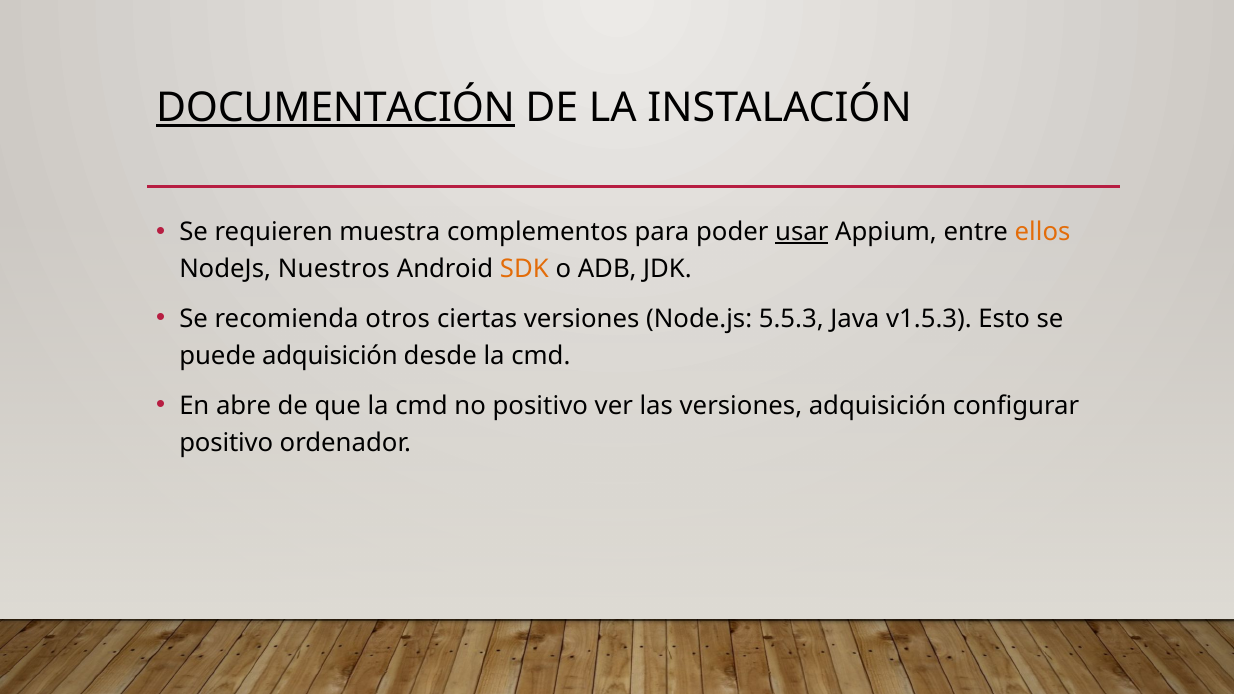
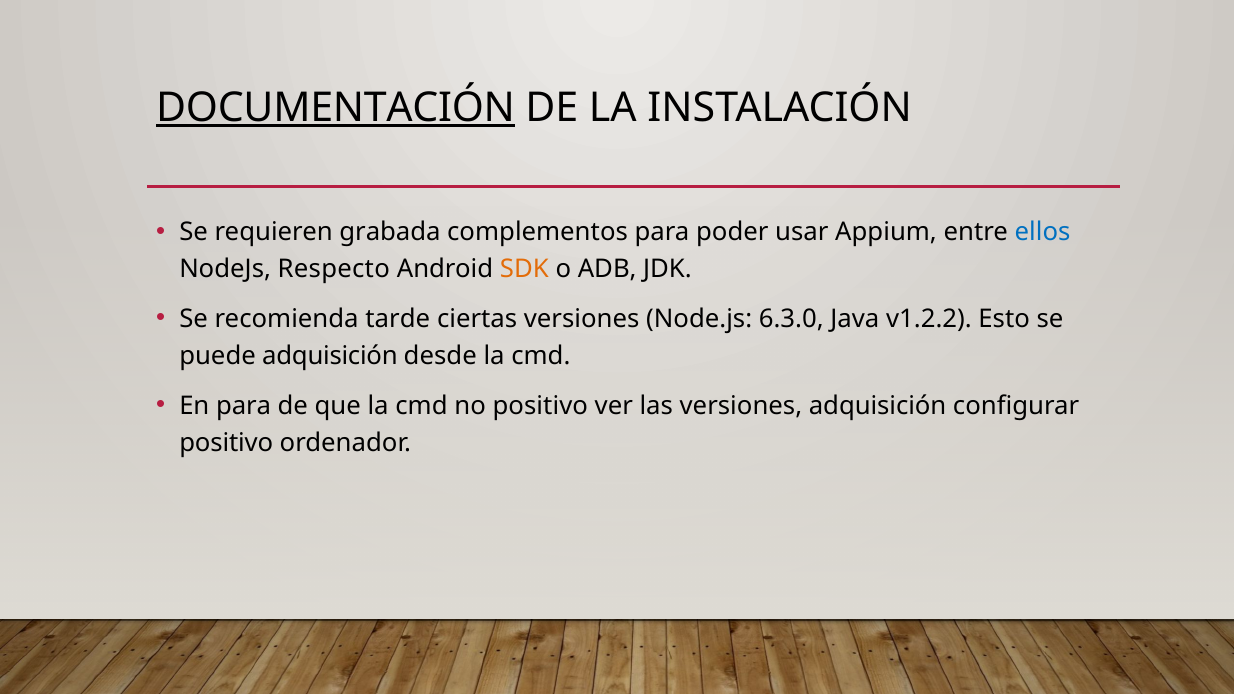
muestra: muestra -> grabada (390, 232)
usar underline: present -> none (802, 232)
ellos colour: orange -> blue (1043, 232)
Nuestros: Nuestros -> Respecto (334, 269)
otros: otros -> tarde (398, 319)
5.5.3: 5.5.3 -> 6.3.0 (791, 319)
v1.5.3: v1.5.3 -> v1.2.2 (929, 319)
En abre: abre -> para (244, 406)
